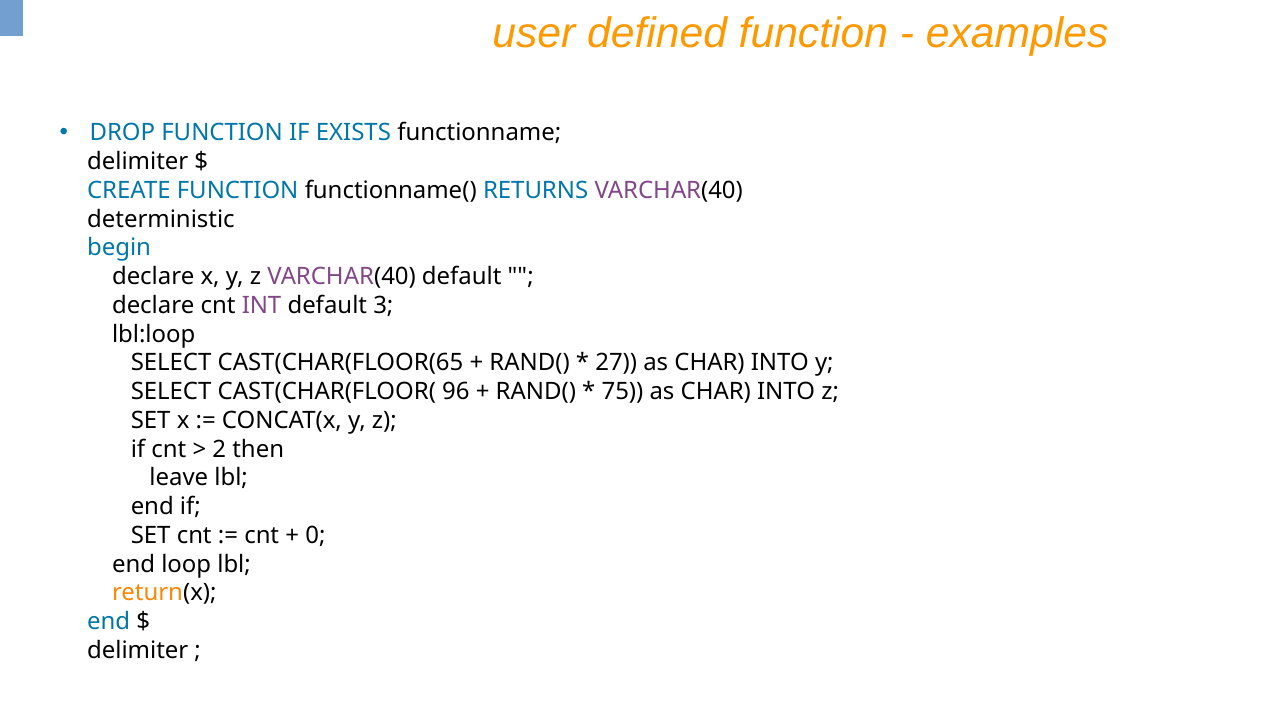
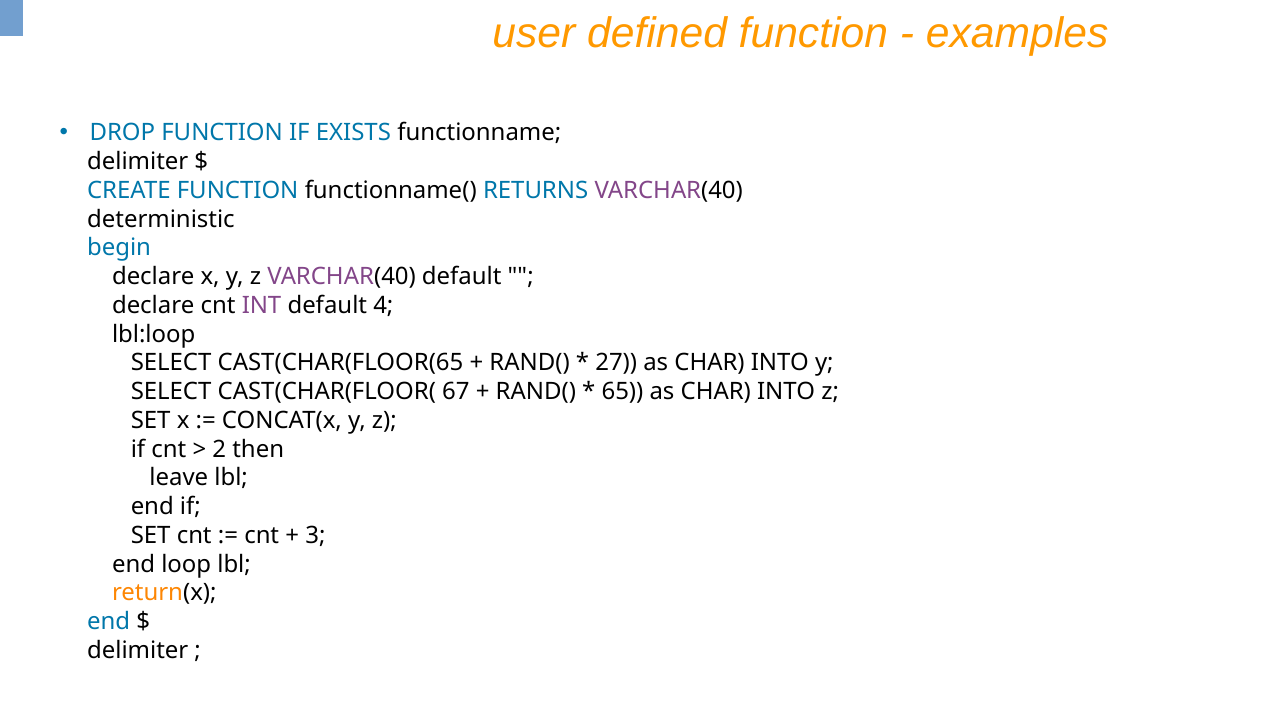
3: 3 -> 4 (383, 305)
96: 96 -> 67 (456, 392)
75: 75 -> 65 (622, 392)
0: 0 -> 3 (315, 535)
